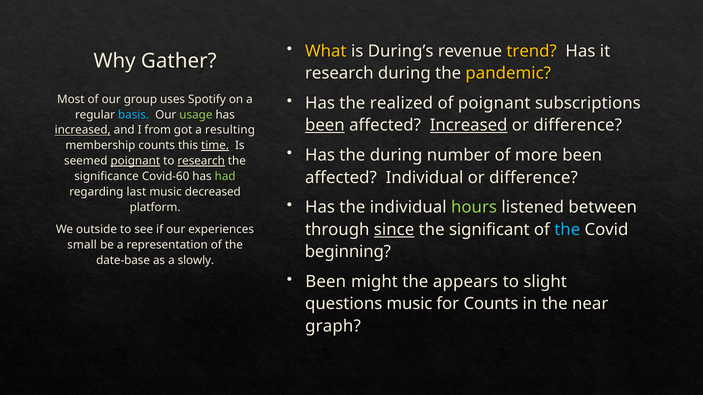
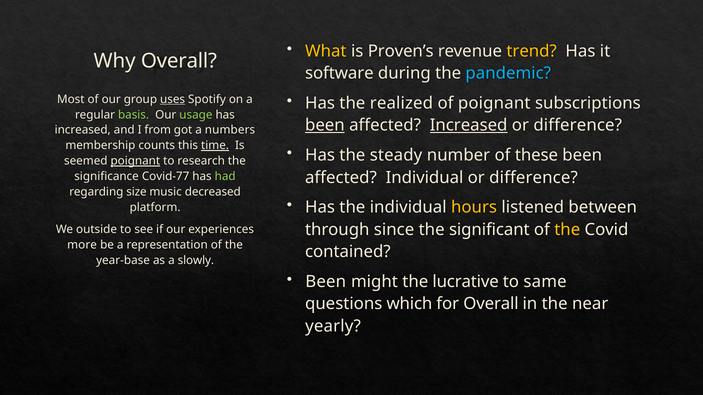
During’s: During’s -> Proven’s (401, 51)
Why Gather: Gather -> Overall (179, 61)
research: research -> software (339, 73)
pandemic colour: yellow -> light blue (508, 73)
uses underline: none -> present (173, 99)
basis colour: light blue -> light green (134, 115)
increased underline: present -> none (83, 130)
resulting: resulting -> numbers (230, 130)
the during: during -> steady (396, 155)
more: more -> these (536, 155)
research underline: present -> none (201, 161)
Covid-60: Covid-60 -> Covid-77 (166, 177)
last: last -> size (137, 192)
hours colour: light green -> yellow (474, 208)
since underline: present -> none (394, 230)
the colour: light blue -> yellow (567, 230)
small: small -> more (82, 245)
beginning: beginning -> contained (348, 252)
date-base: date-base -> year-base (123, 261)
appears: appears -> lucrative (466, 282)
slight: slight -> same (545, 282)
questions music: music -> which (409, 304)
for Counts: Counts -> Overall (491, 304)
graph: graph -> yearly (333, 326)
